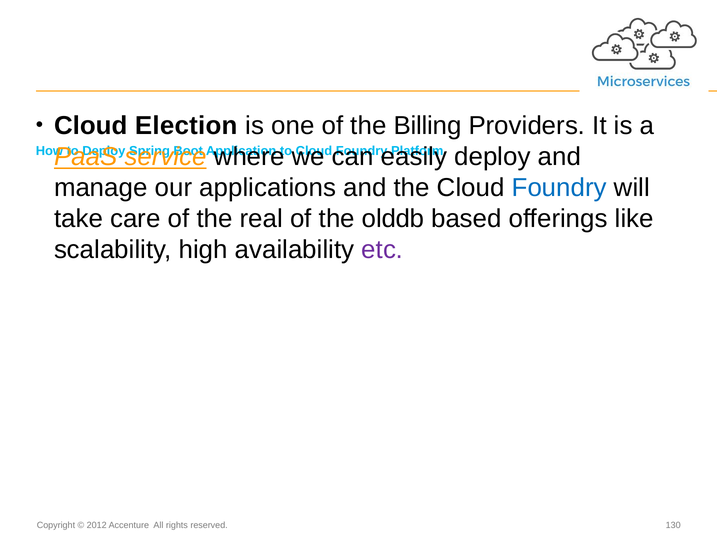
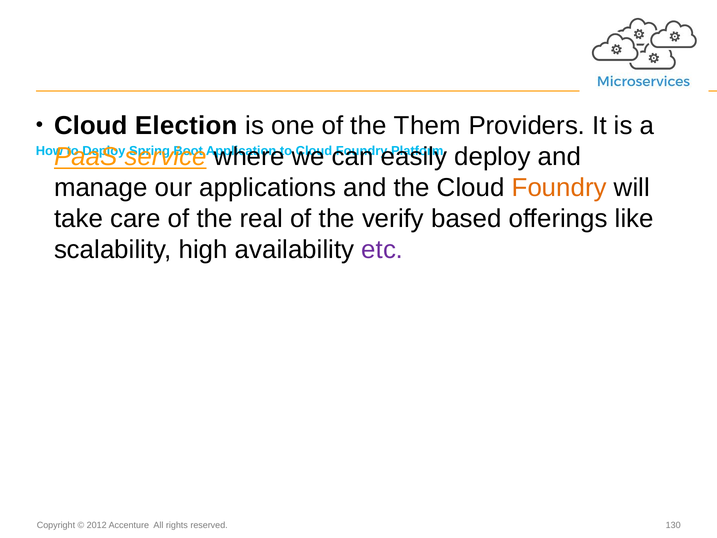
Billing: Billing -> Them (427, 126)
Foundry colour: blue -> orange (559, 188)
olddb: olddb -> verify (393, 219)
